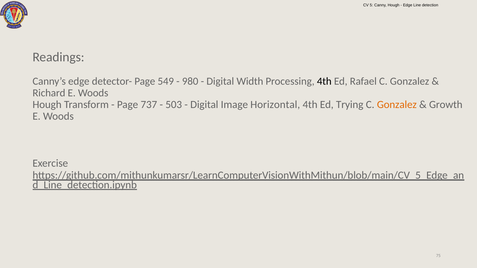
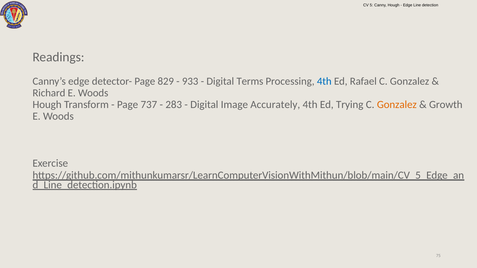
549: 549 -> 829 (166, 82)
980: 980 -> 933 (190, 82)
Width: Width -> Terms (250, 82)
4th colour: black -> blue (324, 82)
503: 503 -> 283 (174, 105)
Horizontal: Horizontal -> Accurately (275, 105)
